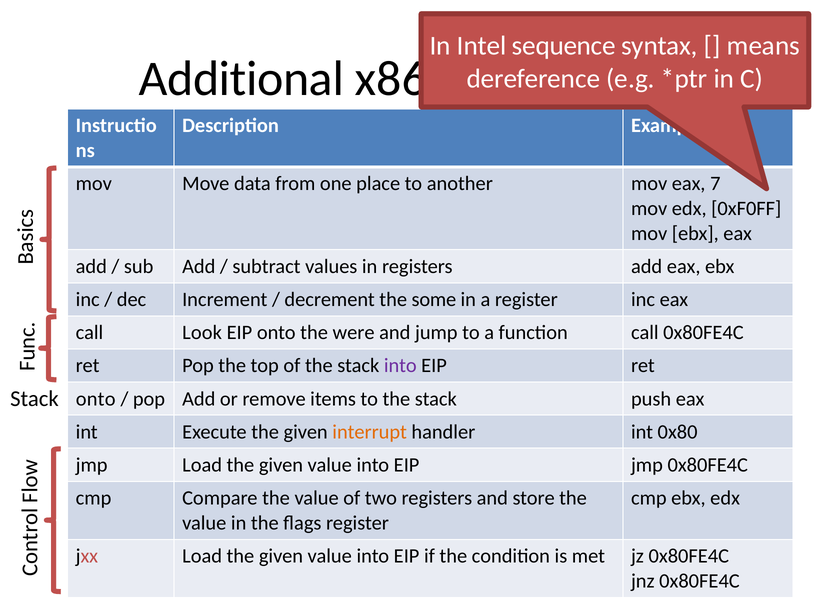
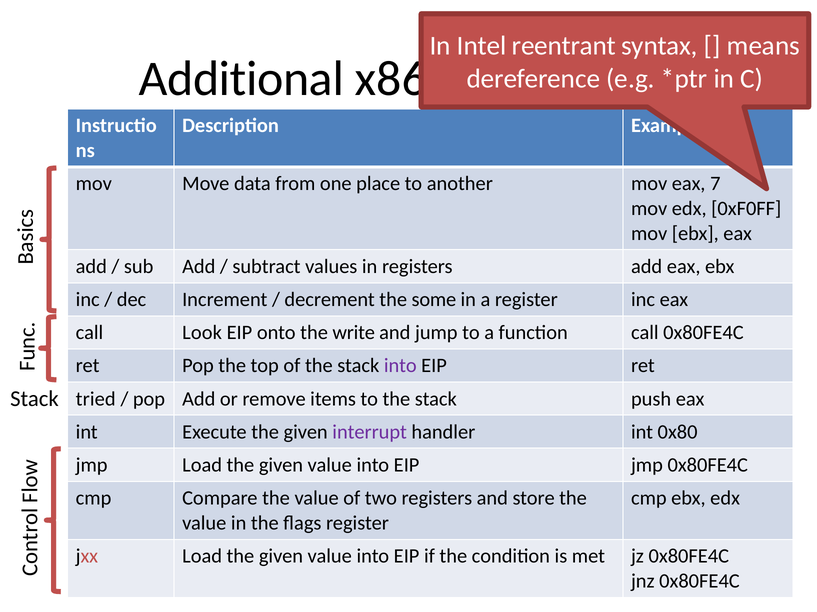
sequence: sequence -> reentrant (564, 46)
were: were -> write (354, 333)
onto: onto -> tried (96, 399)
interrupt colour: orange -> purple (370, 432)
